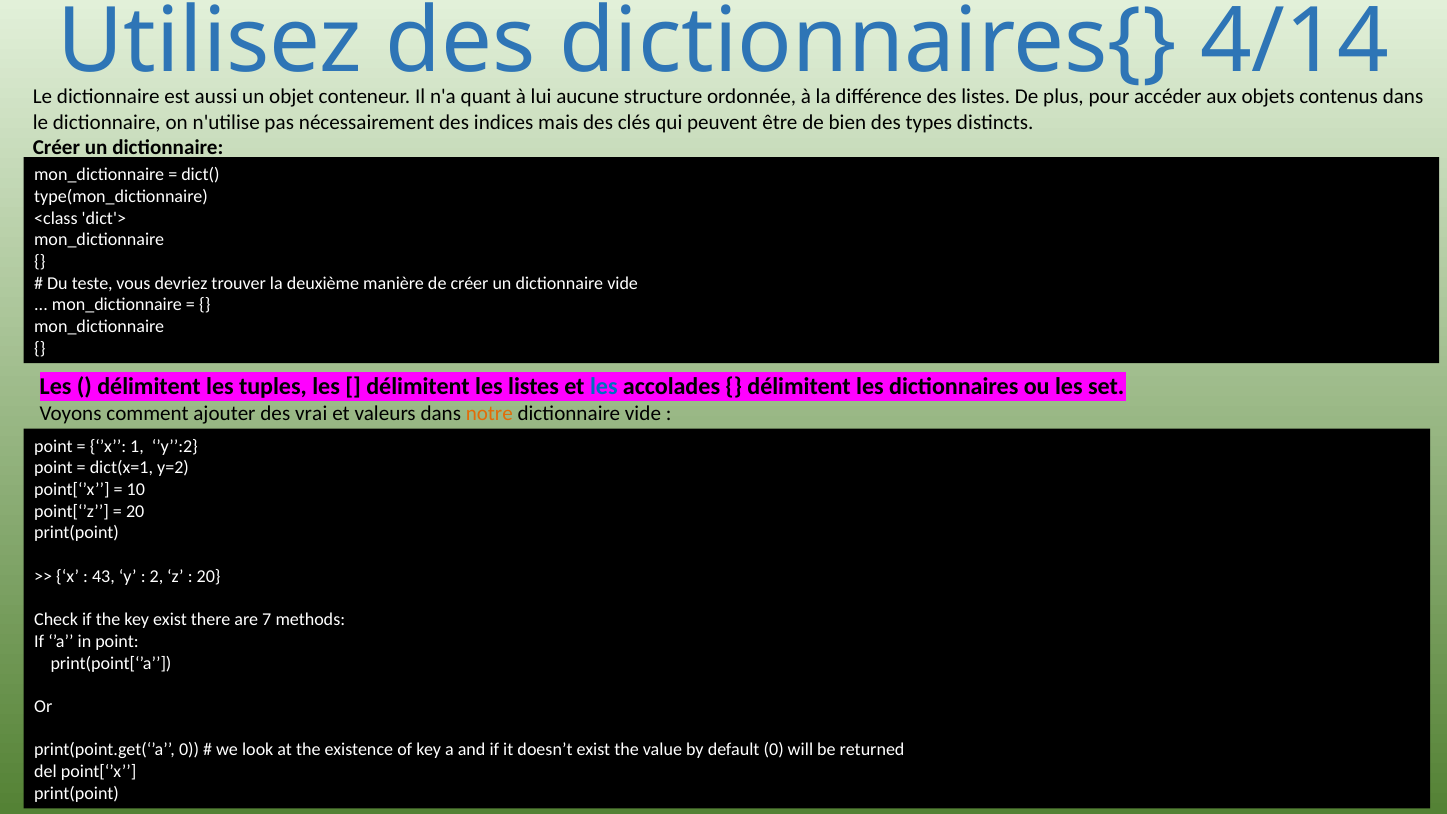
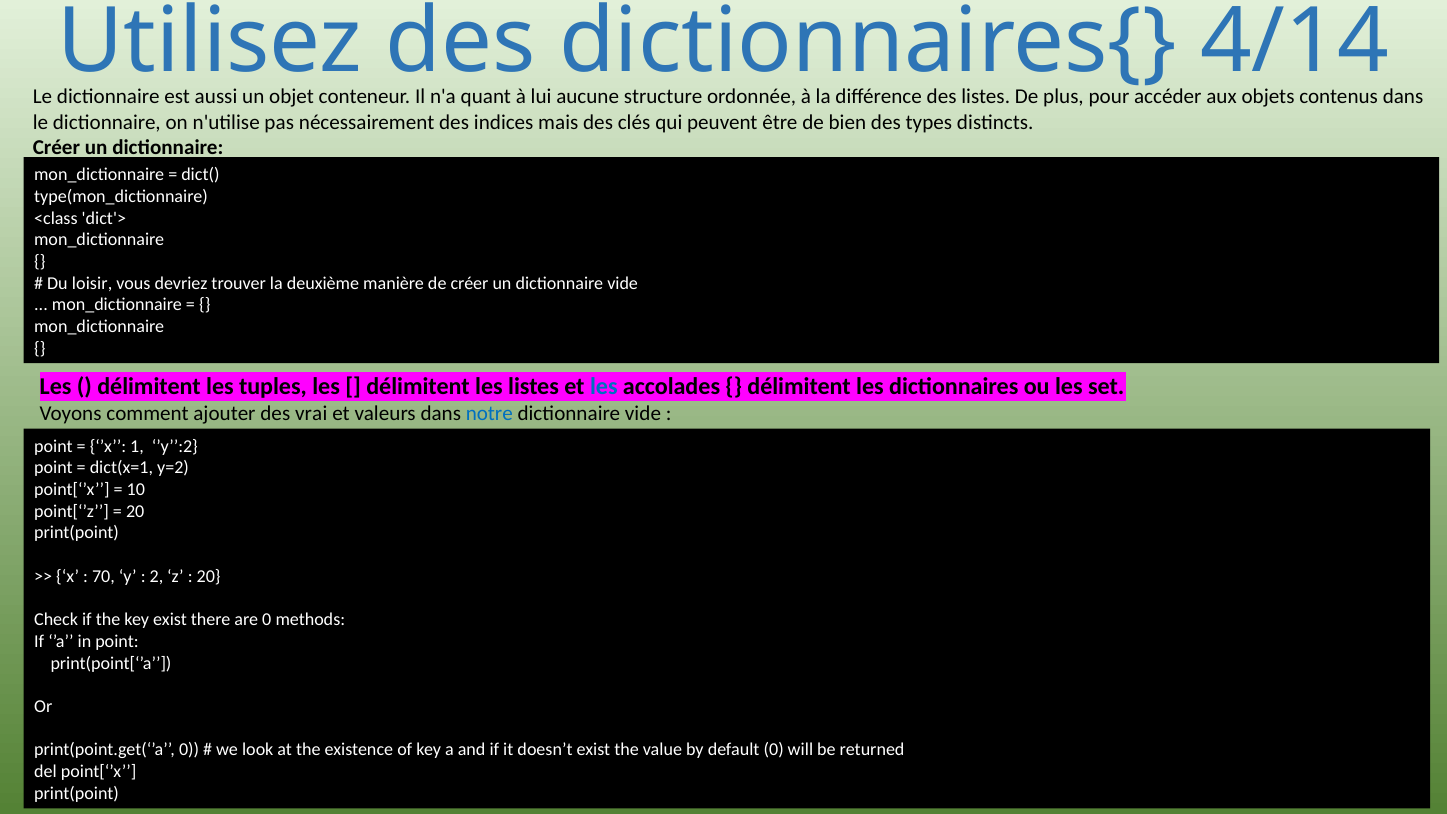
teste: teste -> loisir (92, 283)
notre colour: orange -> blue (489, 413)
43: 43 -> 70 (103, 576)
are 7: 7 -> 0 (267, 620)
